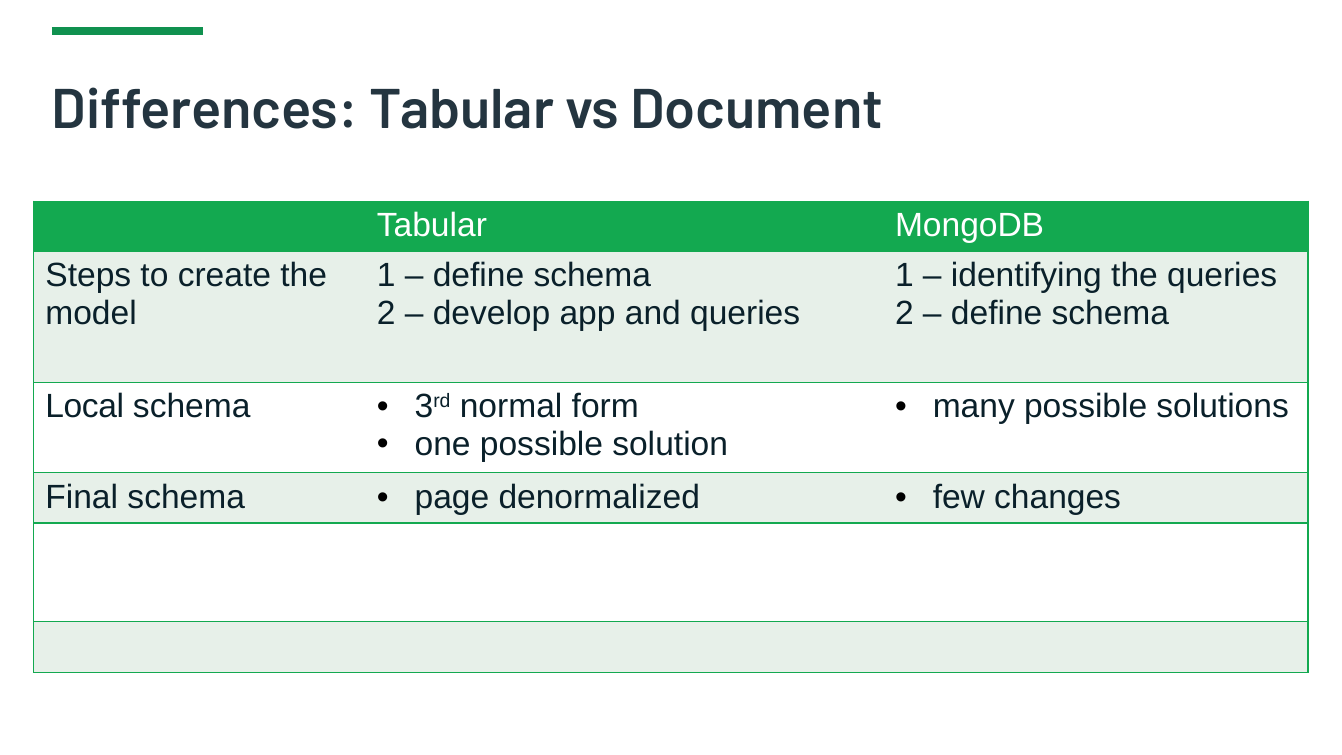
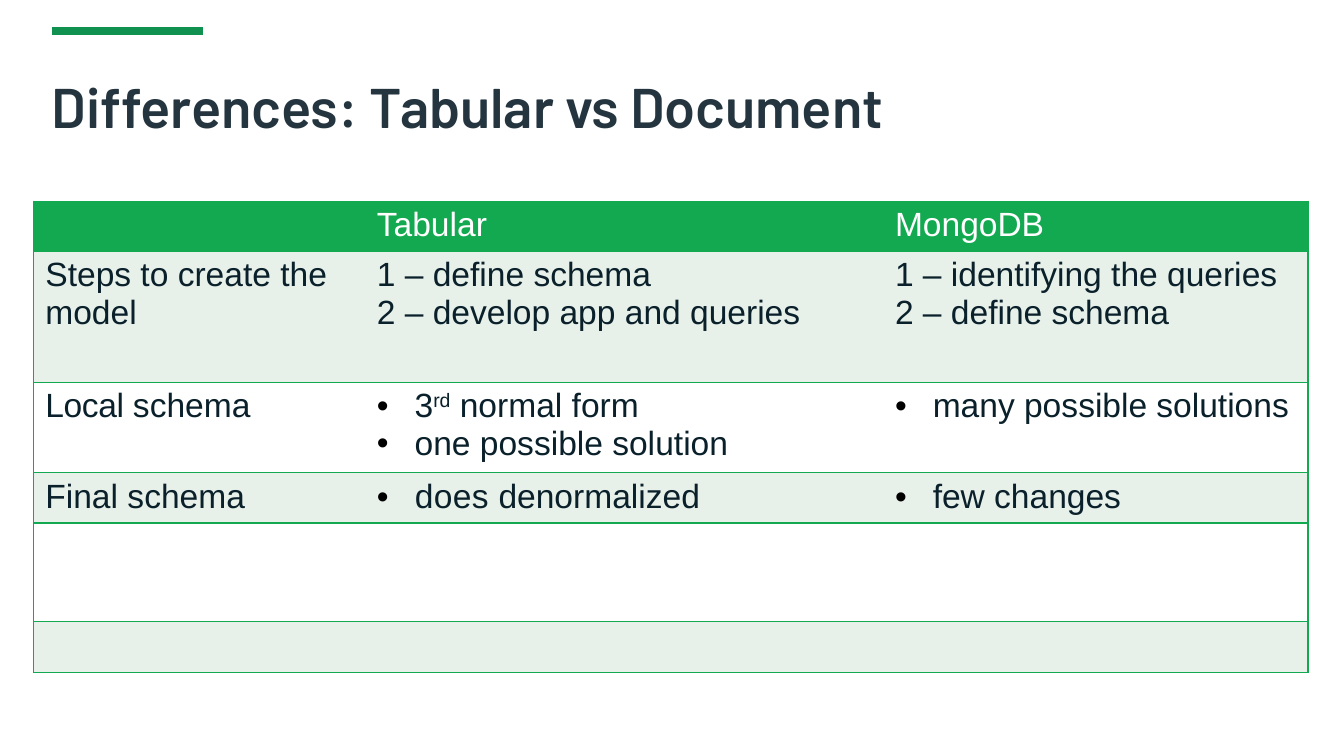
page: page -> does (452, 497)
